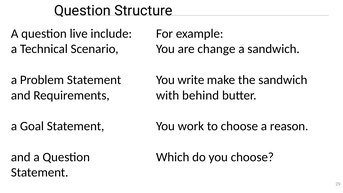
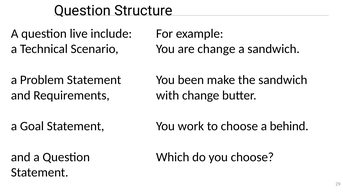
write: write -> been (191, 80)
with behind: behind -> change (201, 95)
reason: reason -> behind (289, 126)
